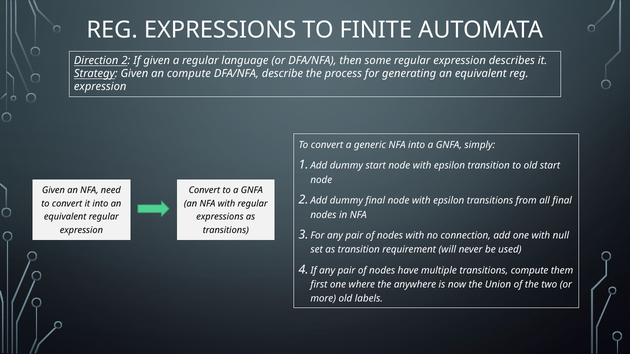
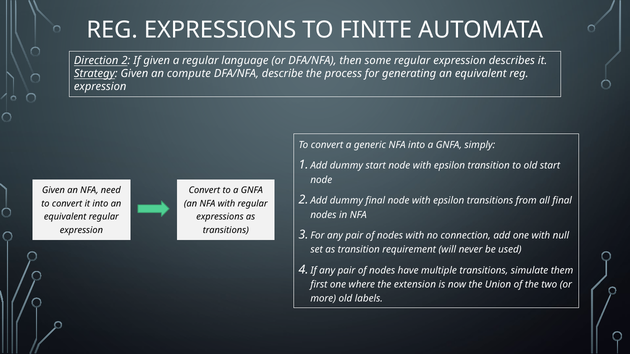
transitions compute: compute -> simulate (530, 271)
anywhere: anywhere -> extension (415, 285)
